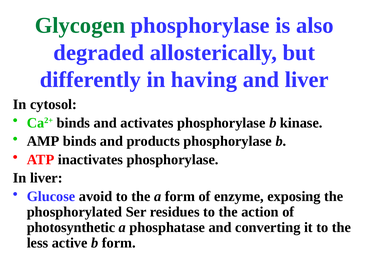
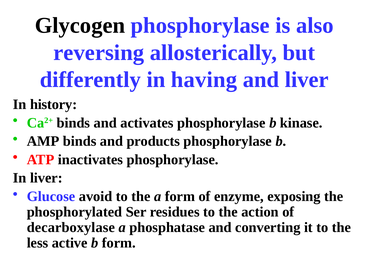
Glycogen colour: green -> black (80, 26)
degraded: degraded -> reversing (99, 53)
cytosol: cytosol -> history (54, 104)
photosynthetic: photosynthetic -> decarboxylase (71, 227)
